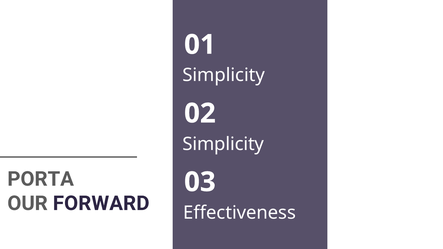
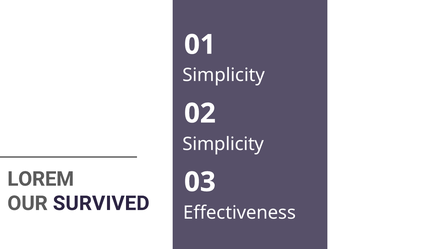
PORTA: PORTA -> LOREM (41, 179)
FORWARD: FORWARD -> SURVIVED (101, 203)
